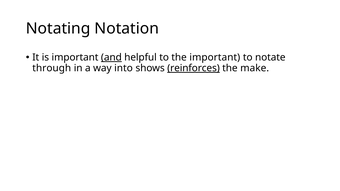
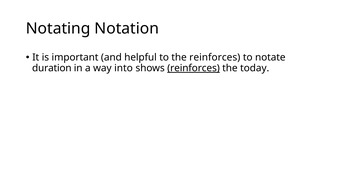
and underline: present -> none (111, 57)
the important: important -> reinforces (215, 57)
through: through -> duration (52, 68)
make: make -> today (255, 68)
